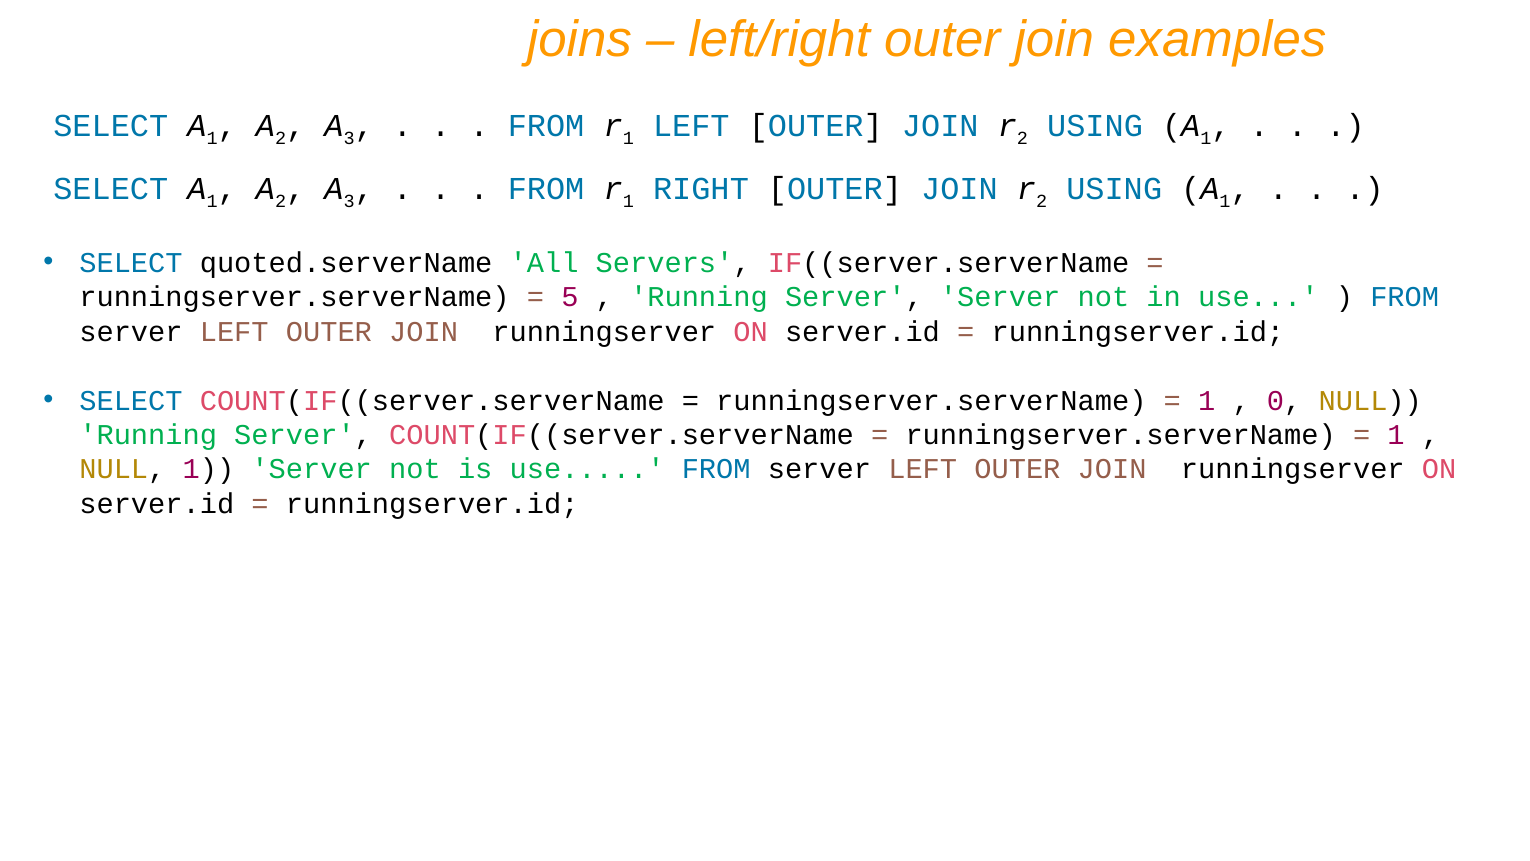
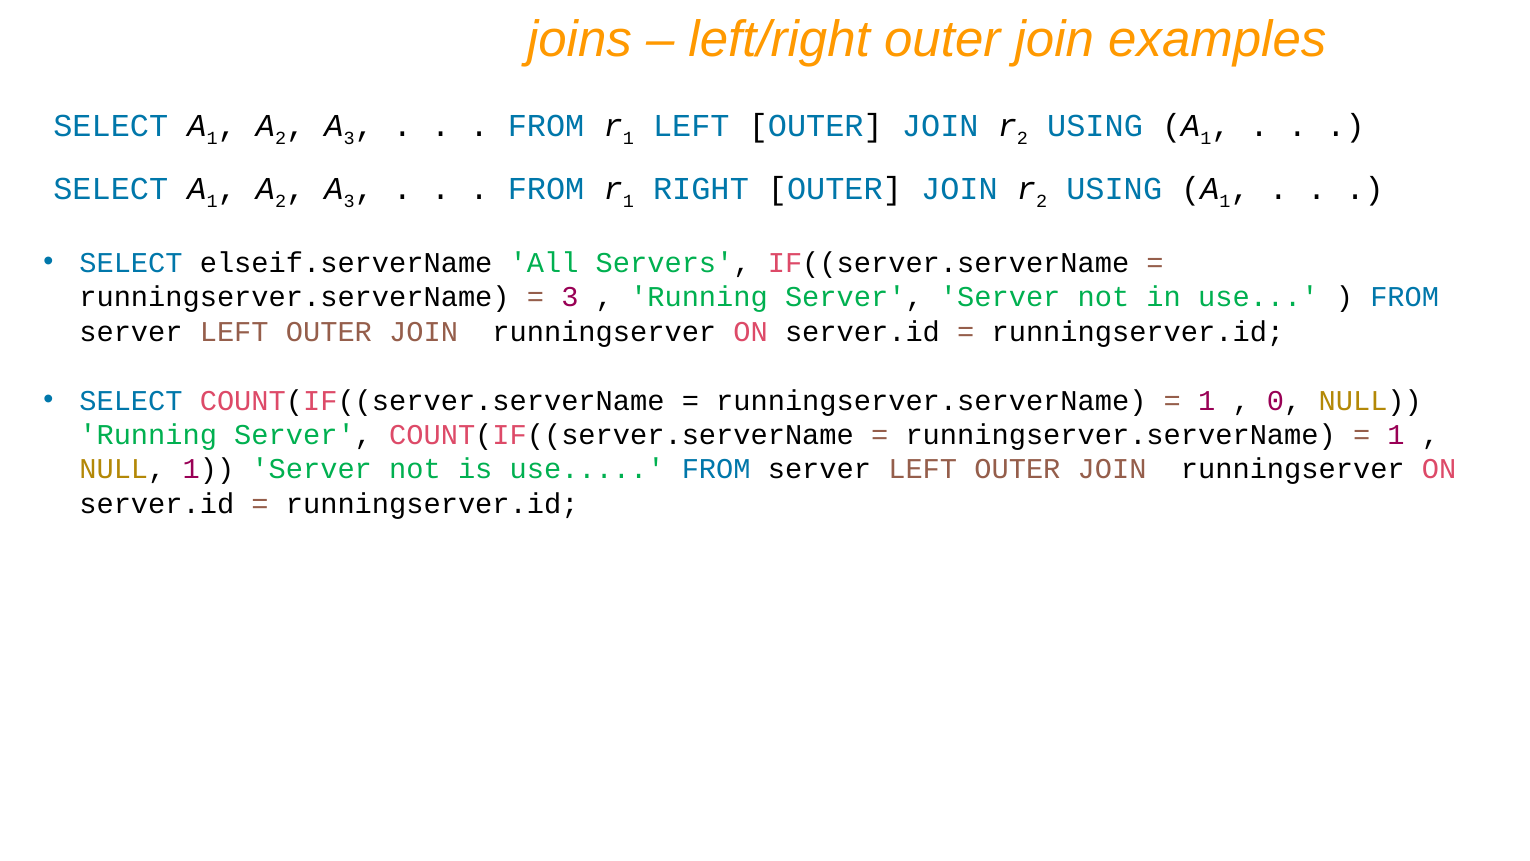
quoted.serverName: quoted.serverName -> elseif.serverName (346, 263)
5: 5 -> 3 (570, 297)
